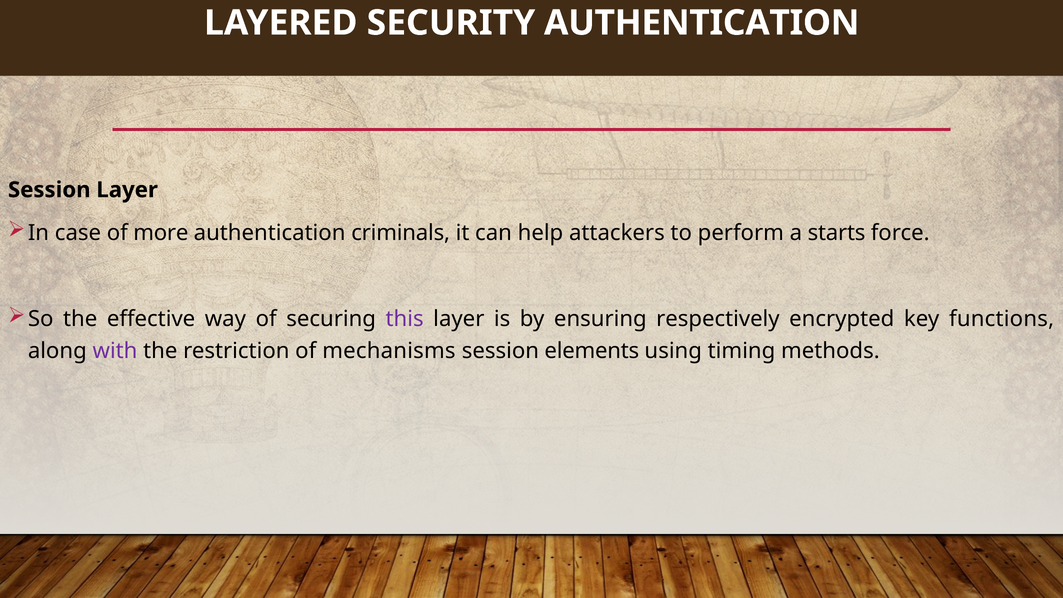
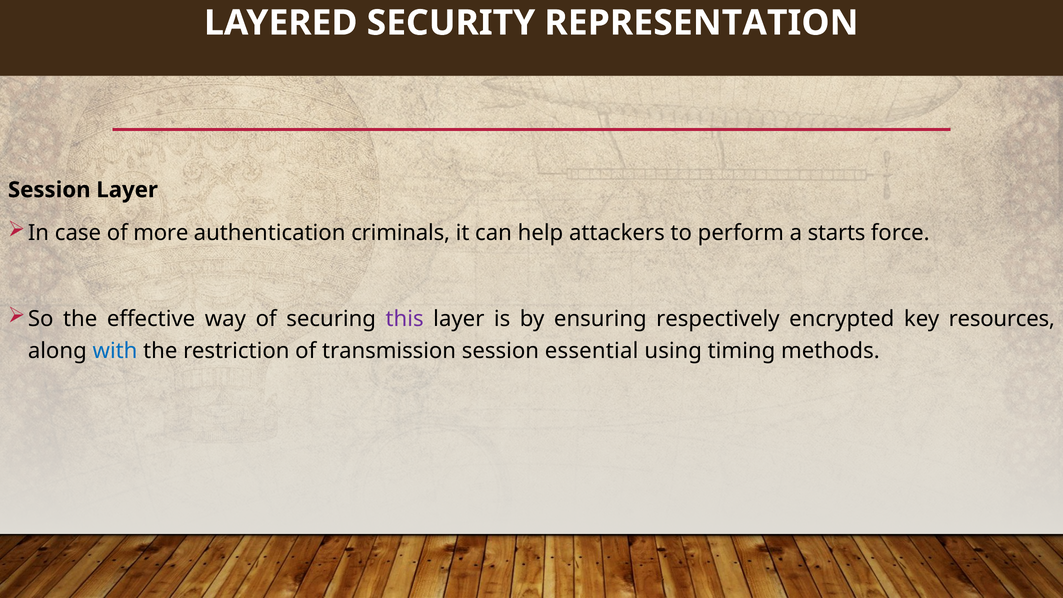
SECURITY AUTHENTICATION: AUTHENTICATION -> REPRESENTATION (701, 23)
functions: functions -> resources (1002, 319)
with colour: purple -> blue (115, 351)
mechanisms: mechanisms -> transmission (389, 351)
elements: elements -> essential (592, 351)
